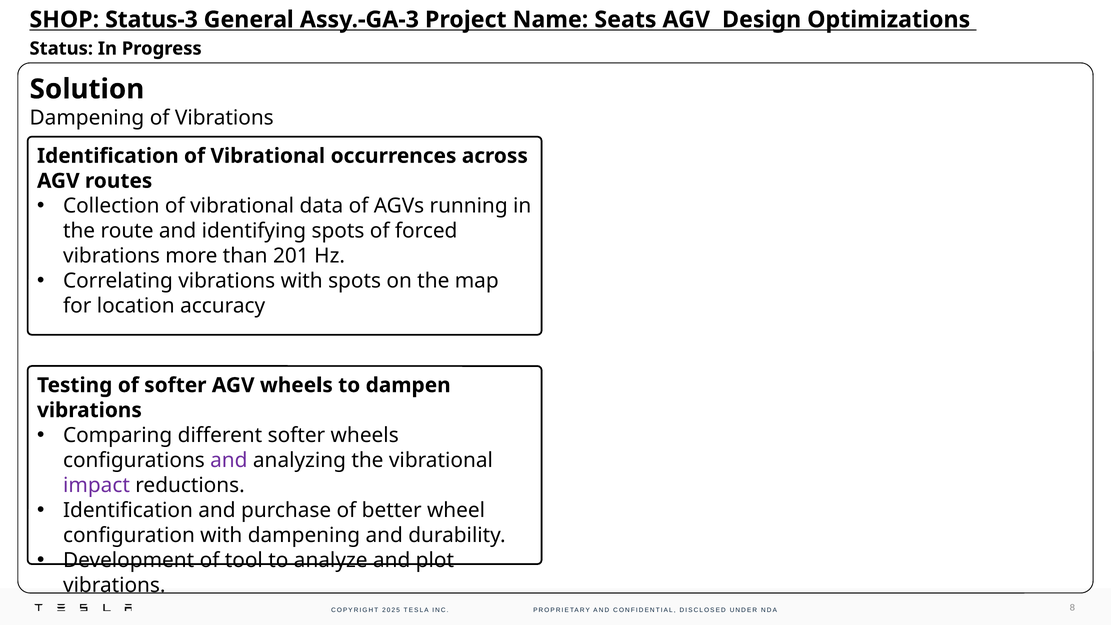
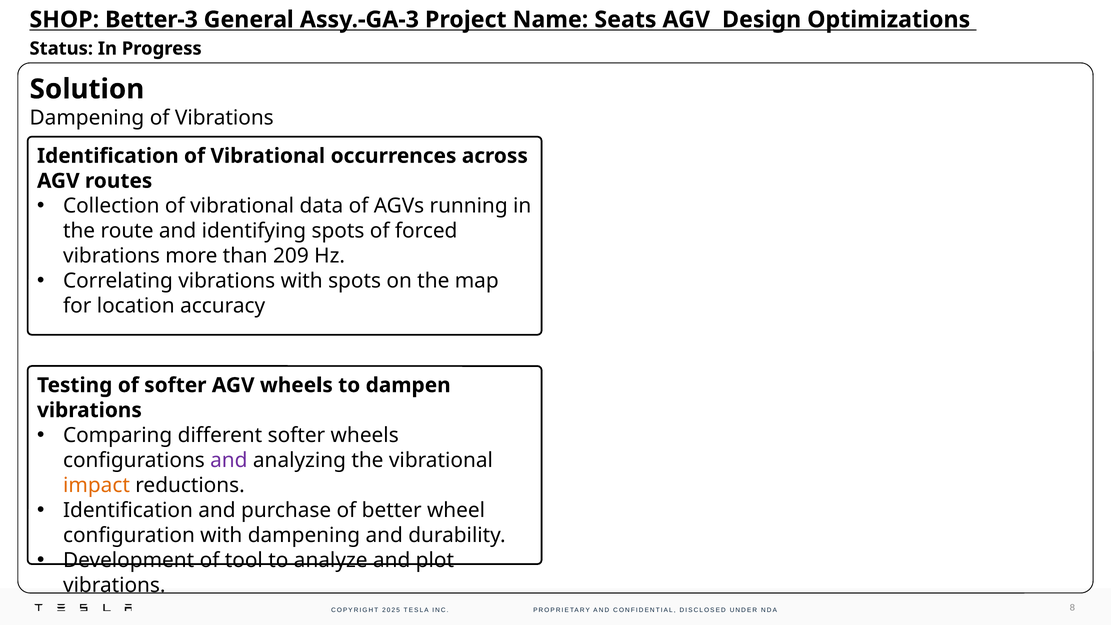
Status-3: Status-3 -> Better-3 (151, 20)
201: 201 -> 209 (291, 256)
impact colour: purple -> orange (96, 485)
